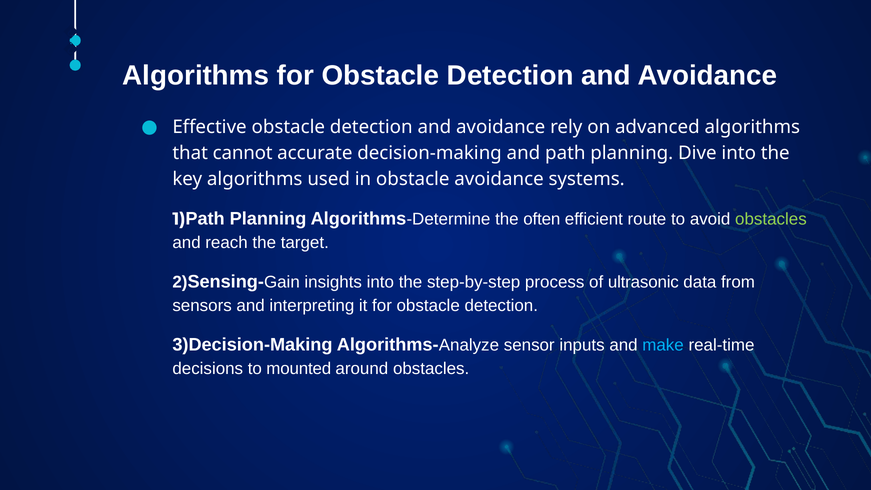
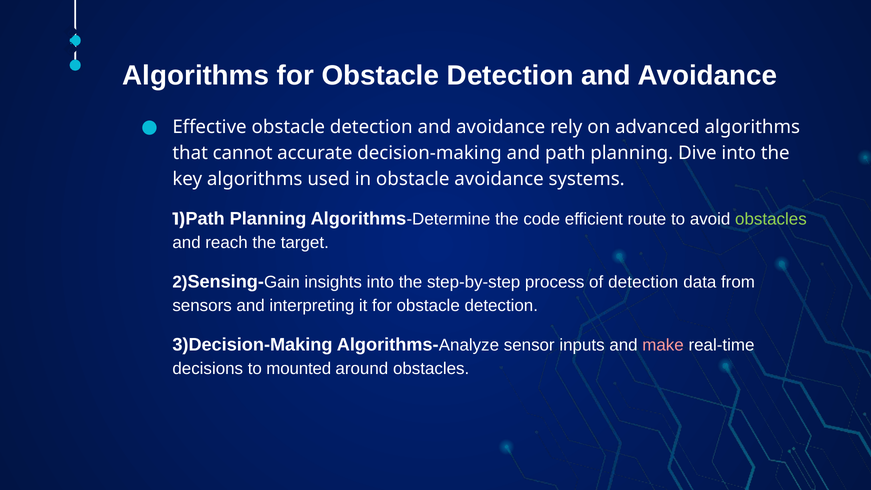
often: often -> code (542, 219)
of ultrasonic: ultrasonic -> detection (643, 282)
make colour: light blue -> pink (663, 345)
